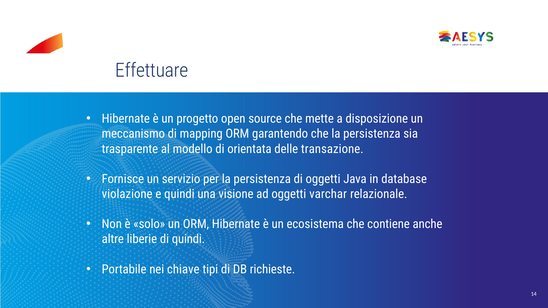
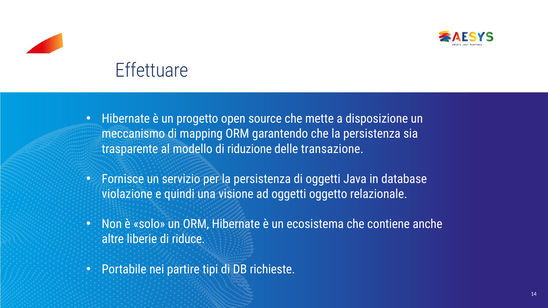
orientata: orientata -> riduzione (250, 149)
varchar: varchar -> oggetto (328, 194)
di quindi: quindi -> riduce (188, 239)
chiave: chiave -> partire (183, 270)
